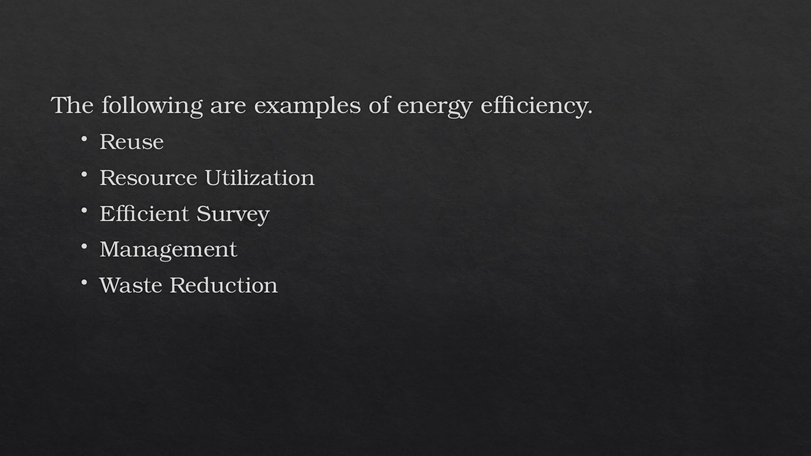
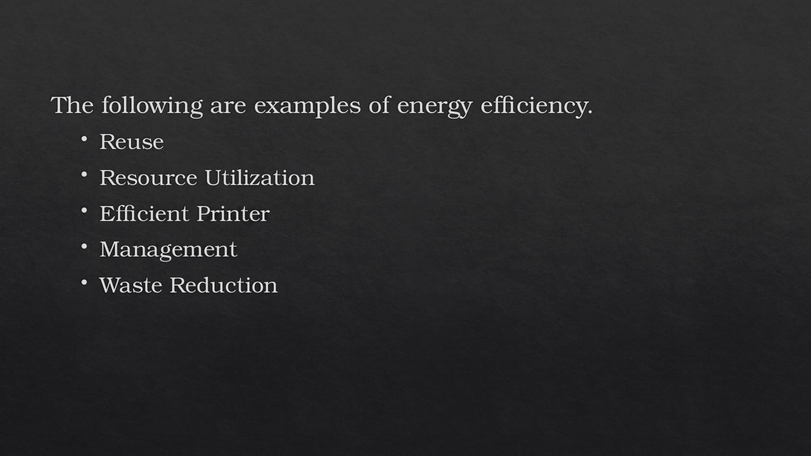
Survey: Survey -> Printer (233, 214)
